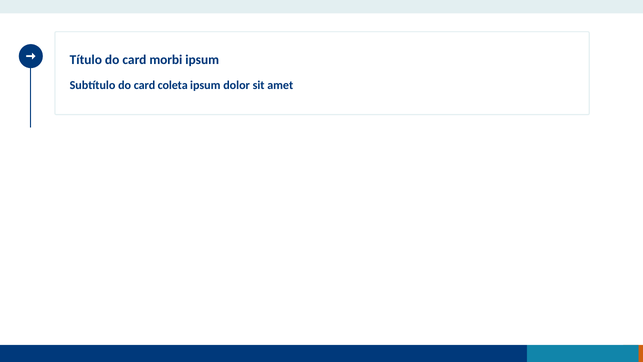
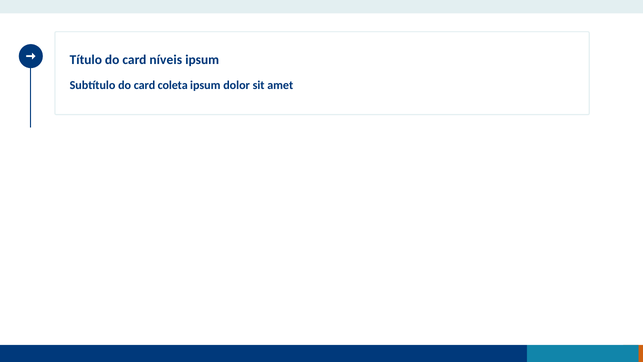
morbi: morbi -> níveis (166, 60)
